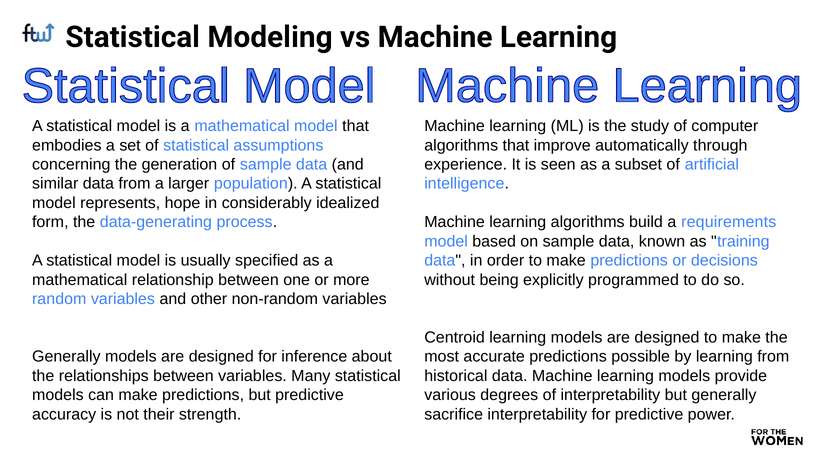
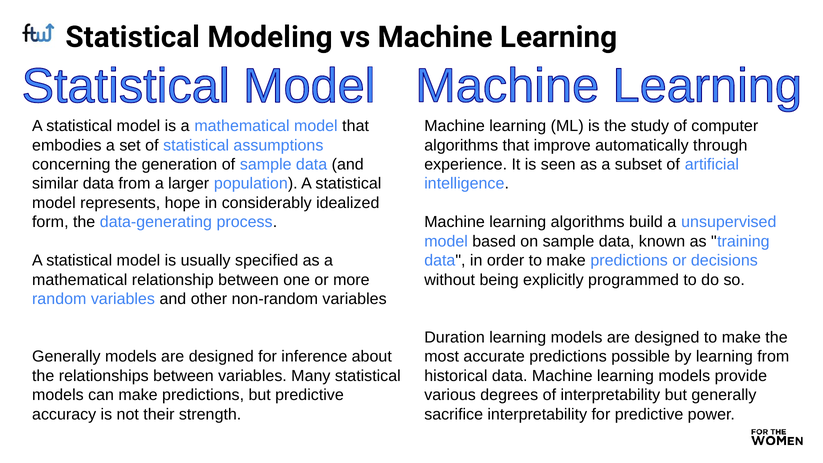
requirements: requirements -> unsupervised (729, 222)
Centroid: Centroid -> Duration (455, 337)
